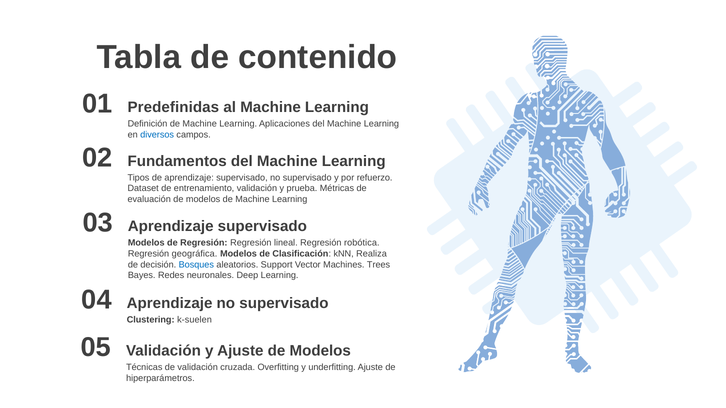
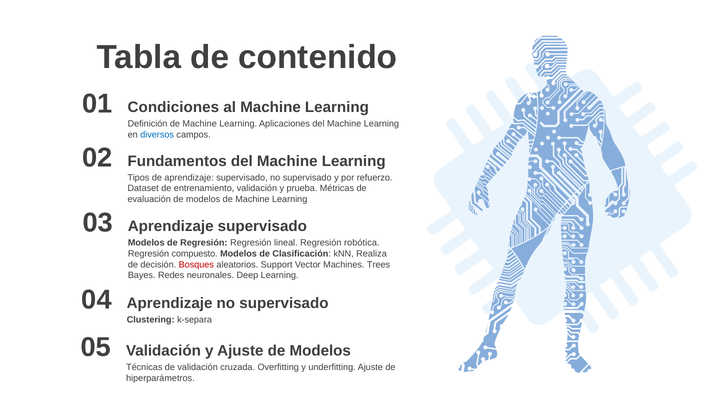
Predefinidas: Predefinidas -> Condiciones (173, 108)
geográfica: geográfica -> compuesto (195, 254)
Bosques colour: blue -> red (196, 265)
k-suelen: k-suelen -> k-separa (195, 320)
